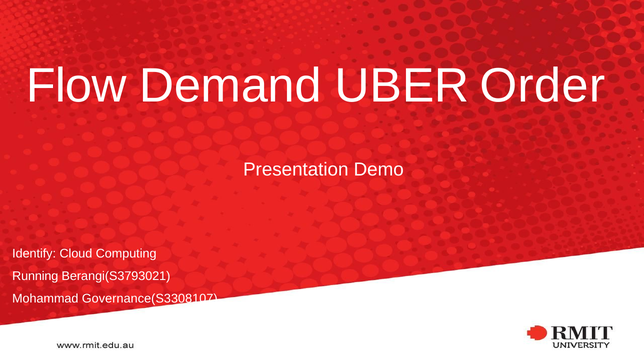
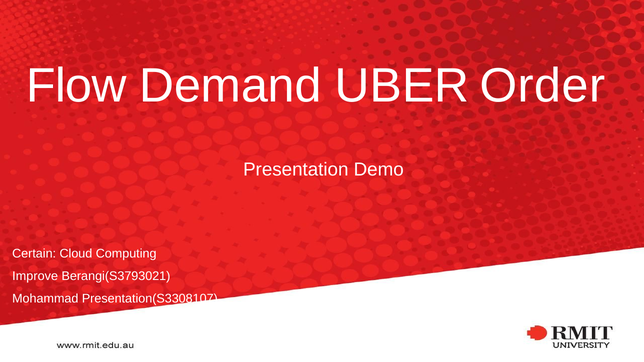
Identify: Identify -> Certain (34, 254)
Running: Running -> Improve (35, 276)
Governance(S3308107: Governance(S3308107 -> Presentation(S3308107 (150, 299)
